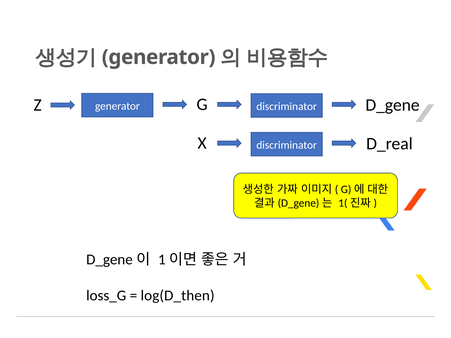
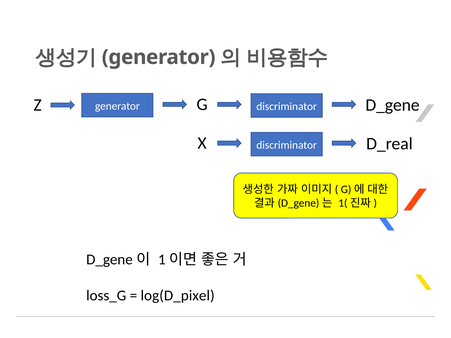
log(D_then: log(D_then -> log(D_pixel (178, 296)
